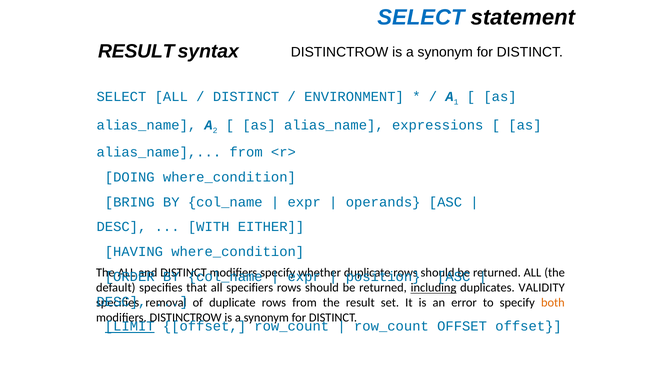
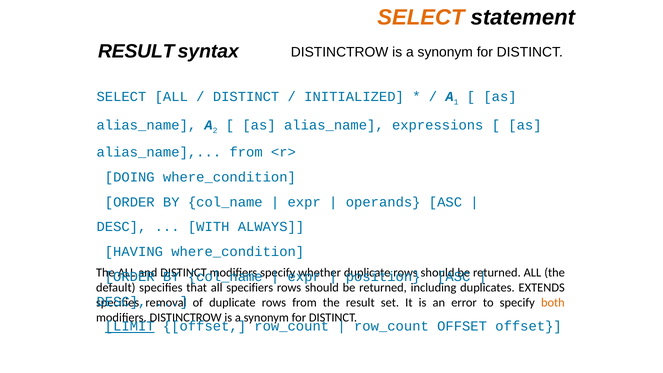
SELECT colour: blue -> orange (421, 17)
ENVIRONMENT: ENVIRONMENT -> INITIALIZED (354, 97)
BRING: BRING -> ORDER (130, 202)
EITHER: EITHER -> ALWAYS (271, 227)
including underline: present -> none (434, 288)
VALIDITY: VALIDITY -> EXTENDS (542, 288)
